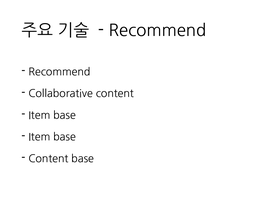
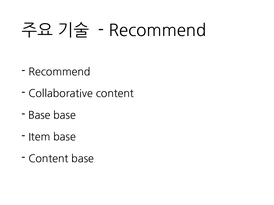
Item: Item -> Base (39, 116)
